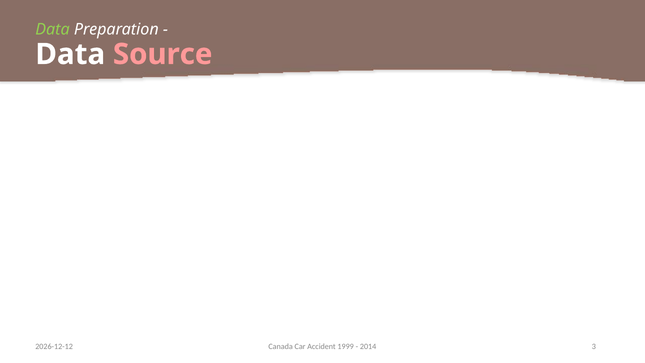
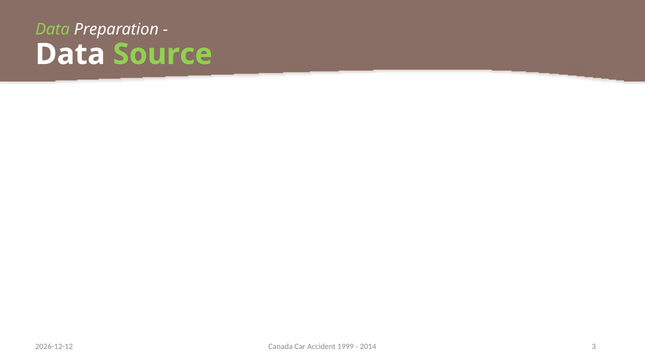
Source colour: pink -> light green (163, 54)
